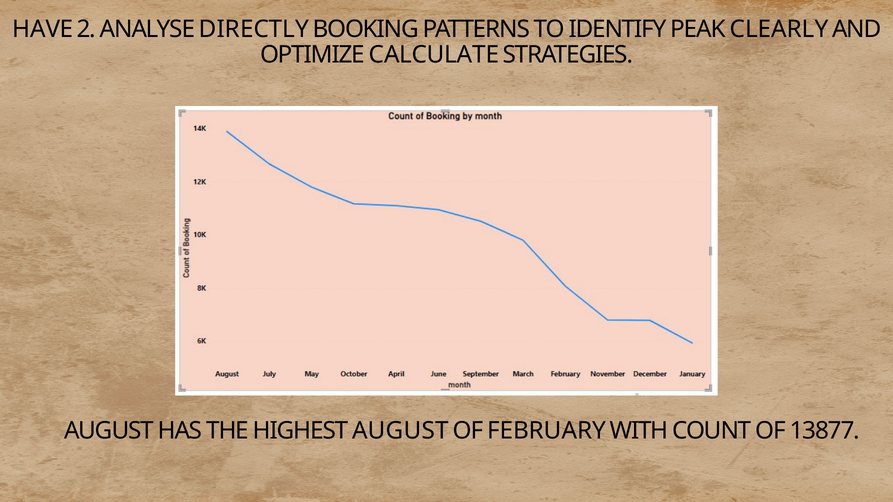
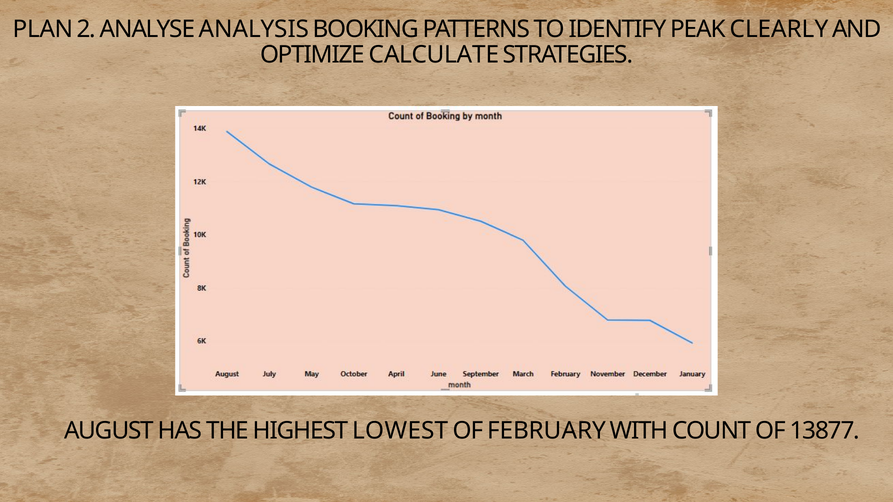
HAVE: HAVE -> PLAN (43, 29)
DIRECTLY: DIRECTLY -> ANALYSIS (254, 29)
HIGHEST AUGUST: AUGUST -> LOWEST (400, 431)
